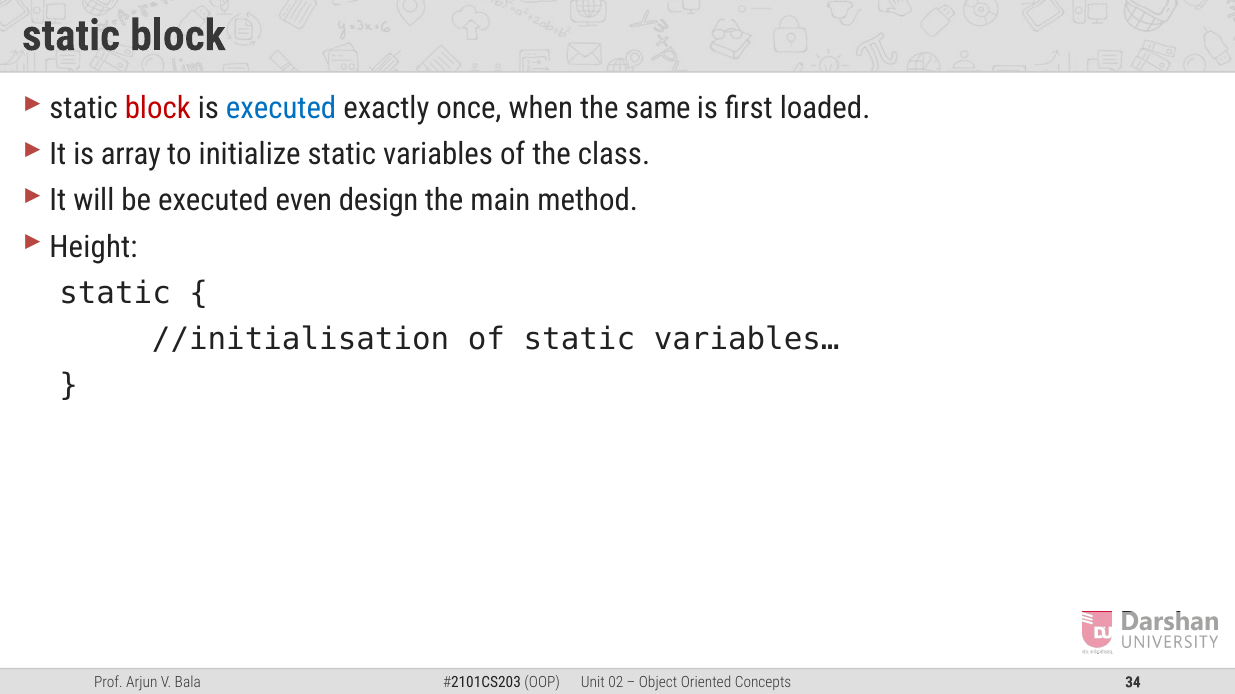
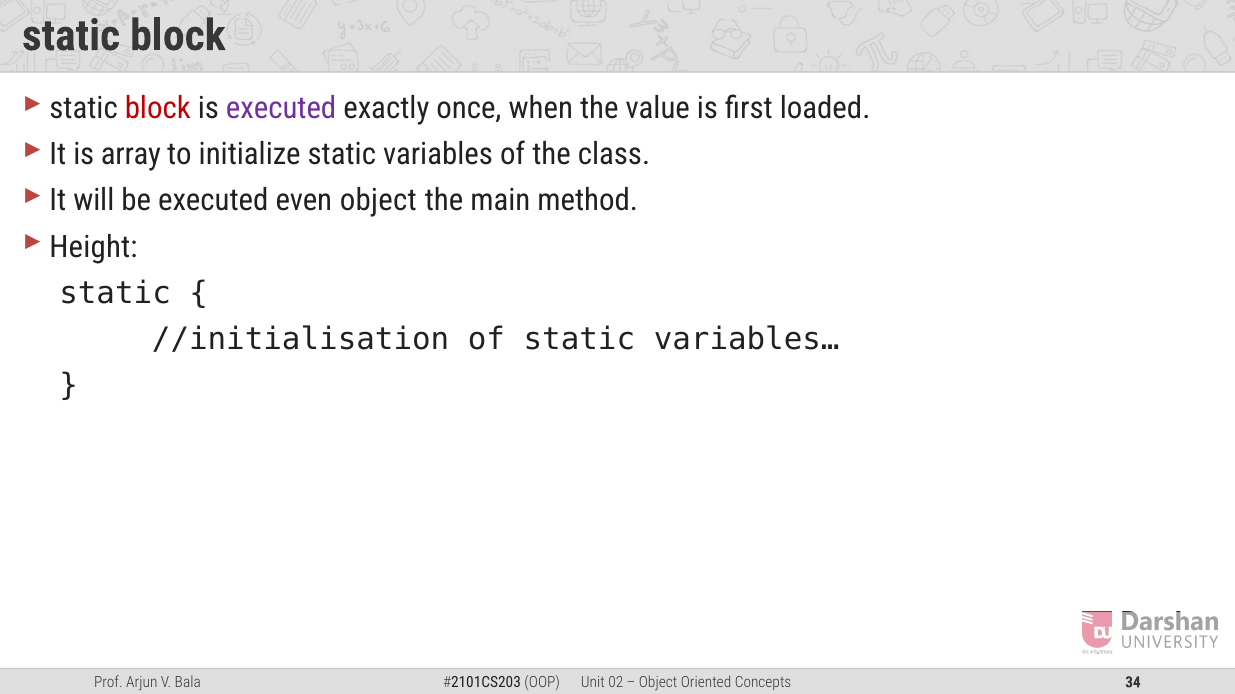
executed colour: blue -> purple (281, 109)
same: same -> value (658, 109)
even design: design -> object (378, 201)
